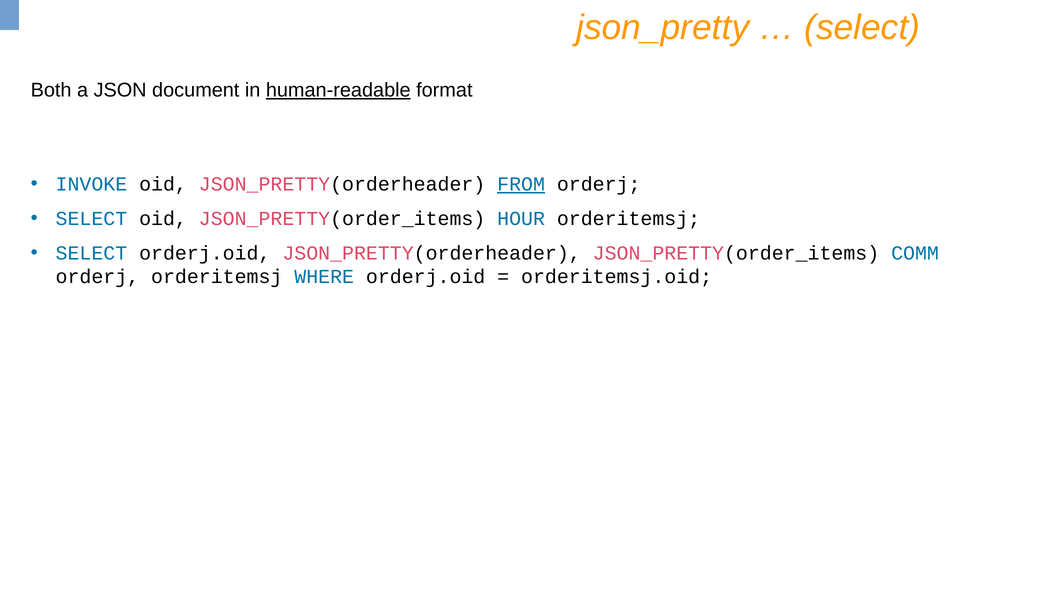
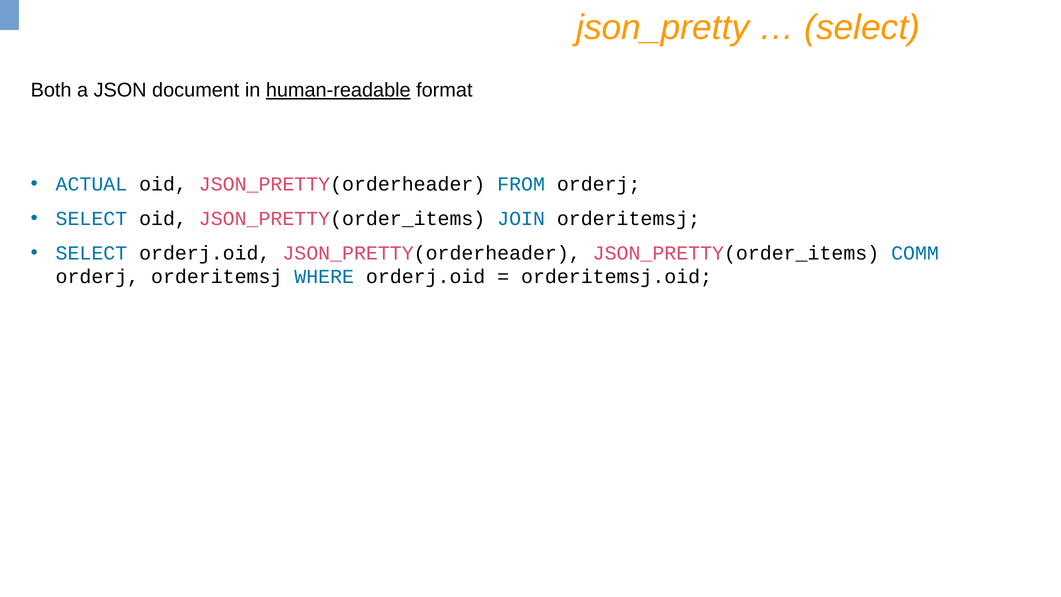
INVOKE: INVOKE -> ACTUAL (91, 184)
FROM underline: present -> none (521, 184)
HOUR: HOUR -> JOIN (521, 218)
